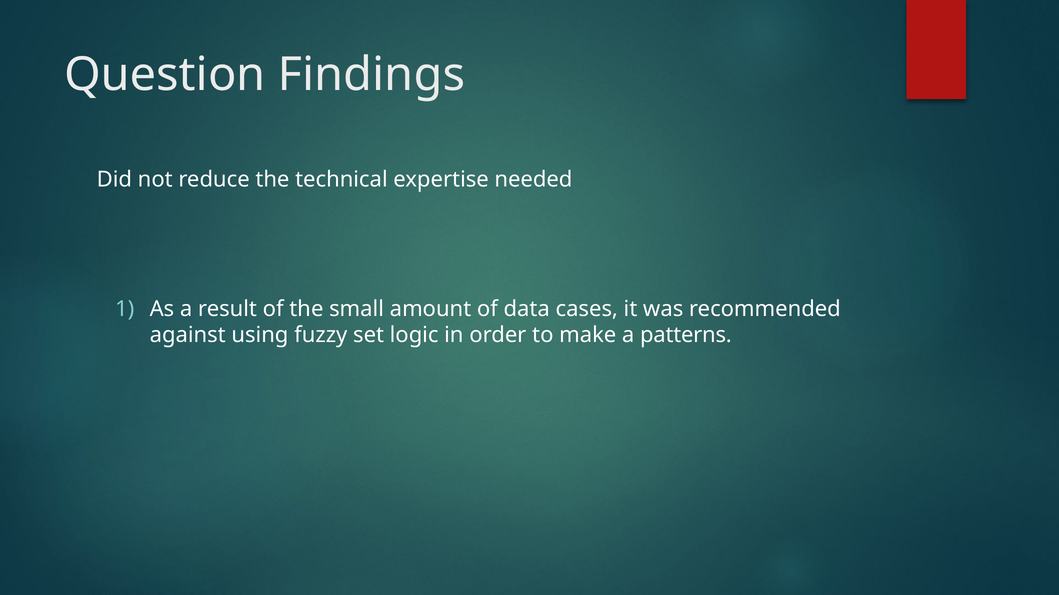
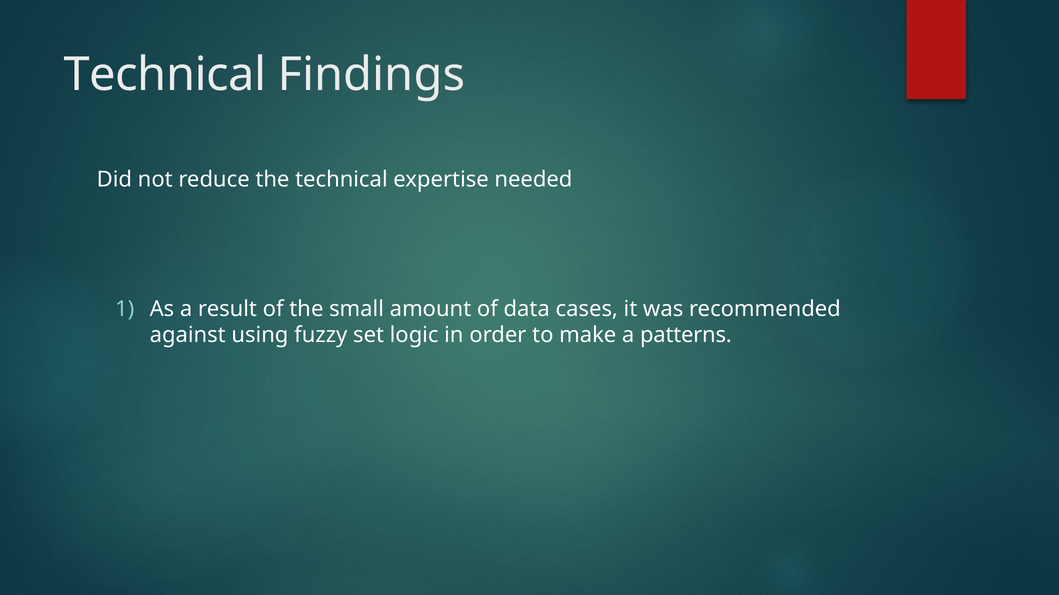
Question: Question -> Technical (165, 75)
